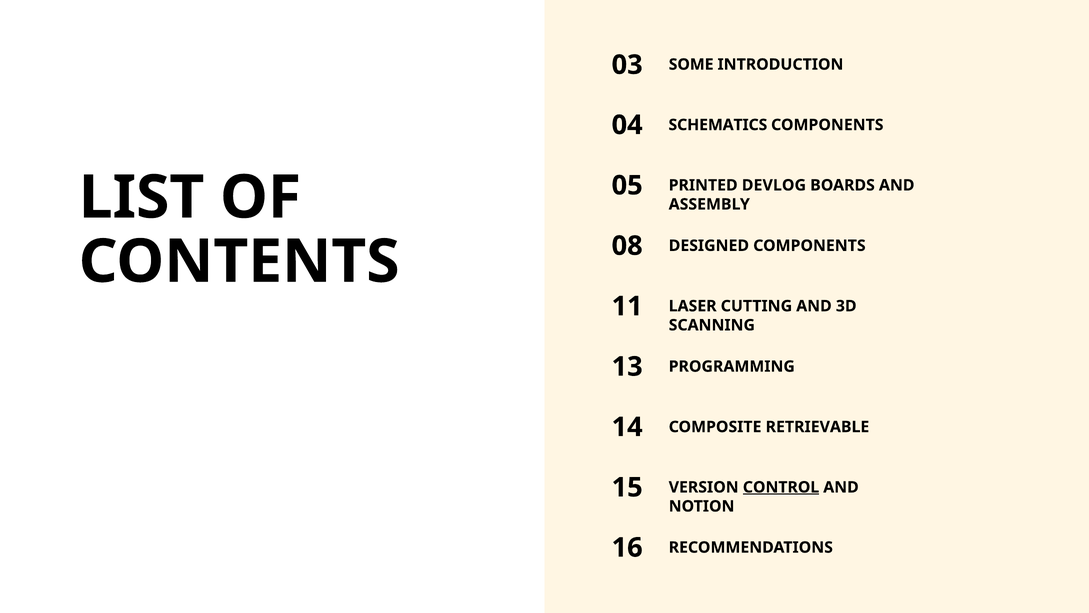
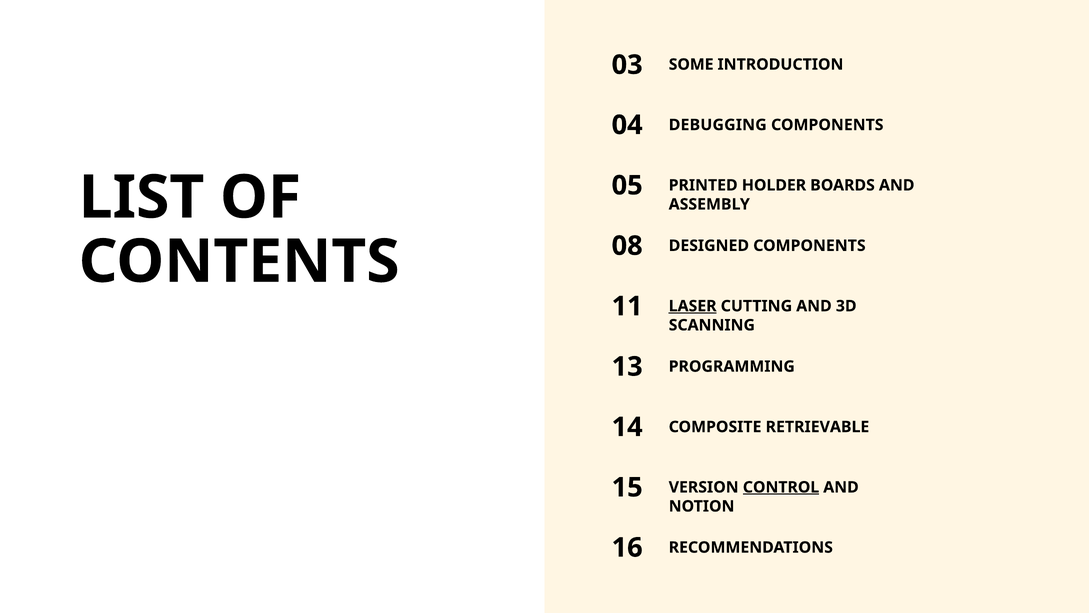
SCHEMATICS: SCHEMATICS -> DEBUGGING (718, 125)
DEVLOG: DEVLOG -> HOLDER (774, 185)
LASER underline: none -> present (693, 306)
